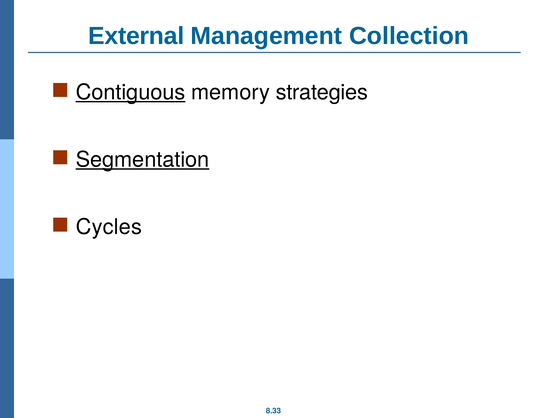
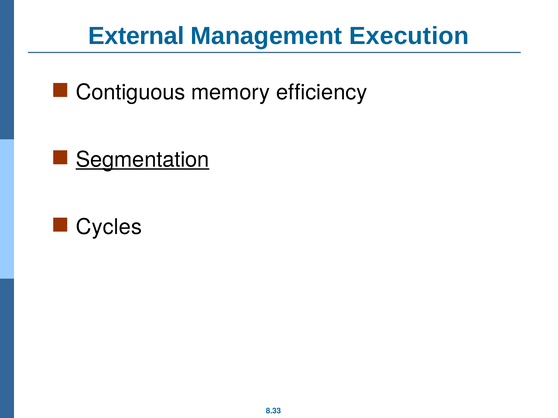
Collection: Collection -> Execution (409, 36)
Contiguous underline: present -> none (131, 93)
strategies: strategies -> efficiency (322, 93)
